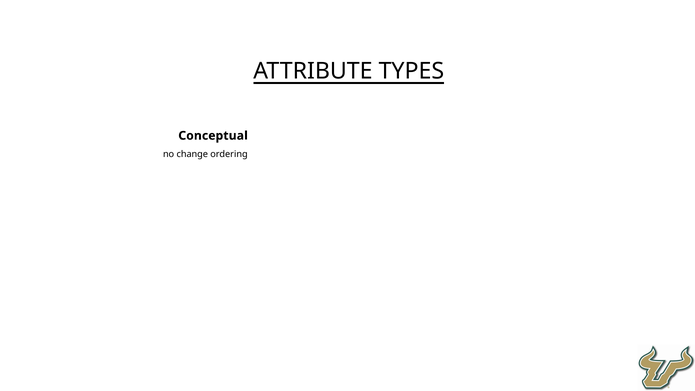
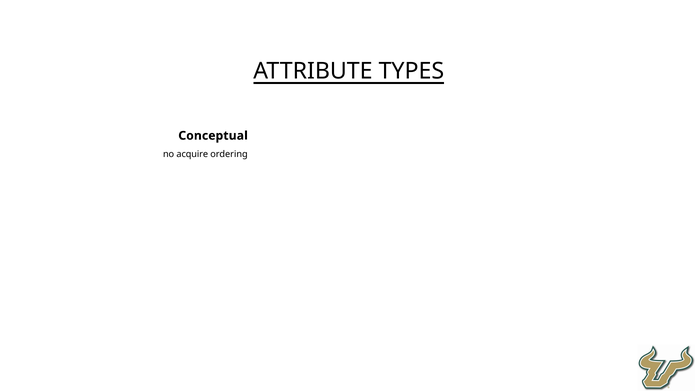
change: change -> acquire (192, 154)
